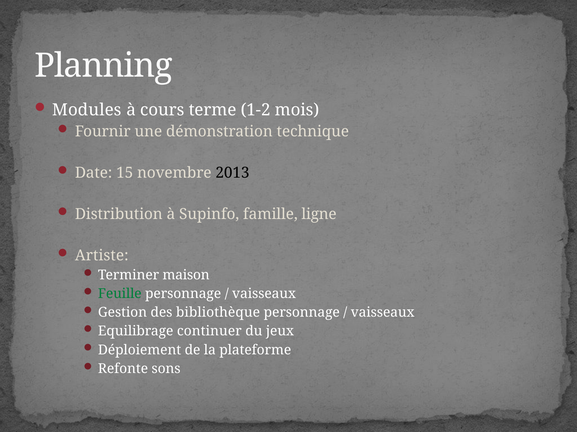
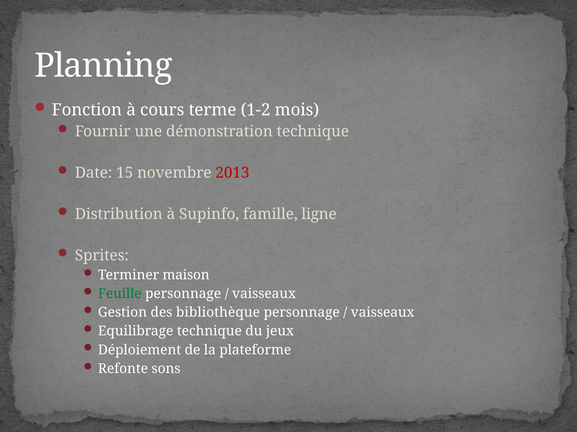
Modules: Modules -> Fonction (87, 110)
2013 colour: black -> red (232, 173)
Artiste: Artiste -> Sprites (102, 256)
Equilibrage continuer: continuer -> technique (209, 332)
